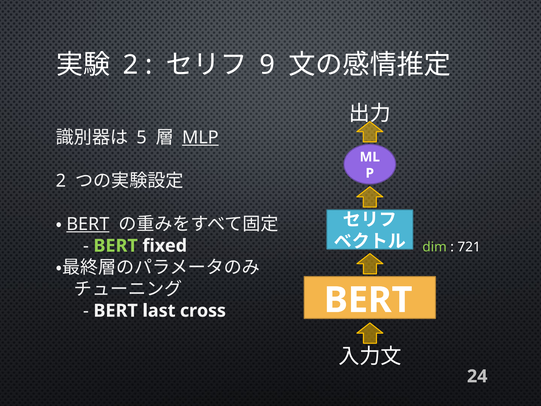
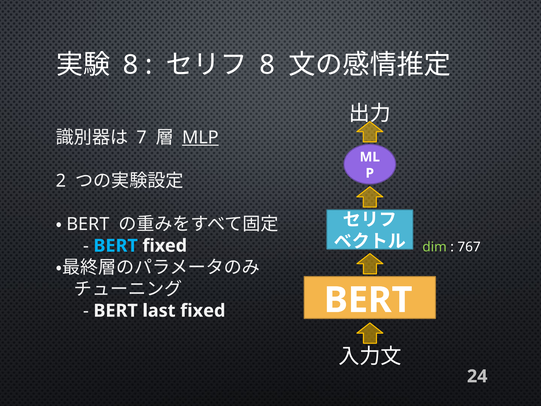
2: 2 -> 8 (130, 65)
9: 9 -> 8 (267, 65)
5: 5 -> 7 (142, 137)
BERT underline: present -> none (88, 224)
721: 721 -> 767 (469, 247)
BERT colour: light green -> light blue (116, 246)
last cross: cross -> fixed (203, 311)
